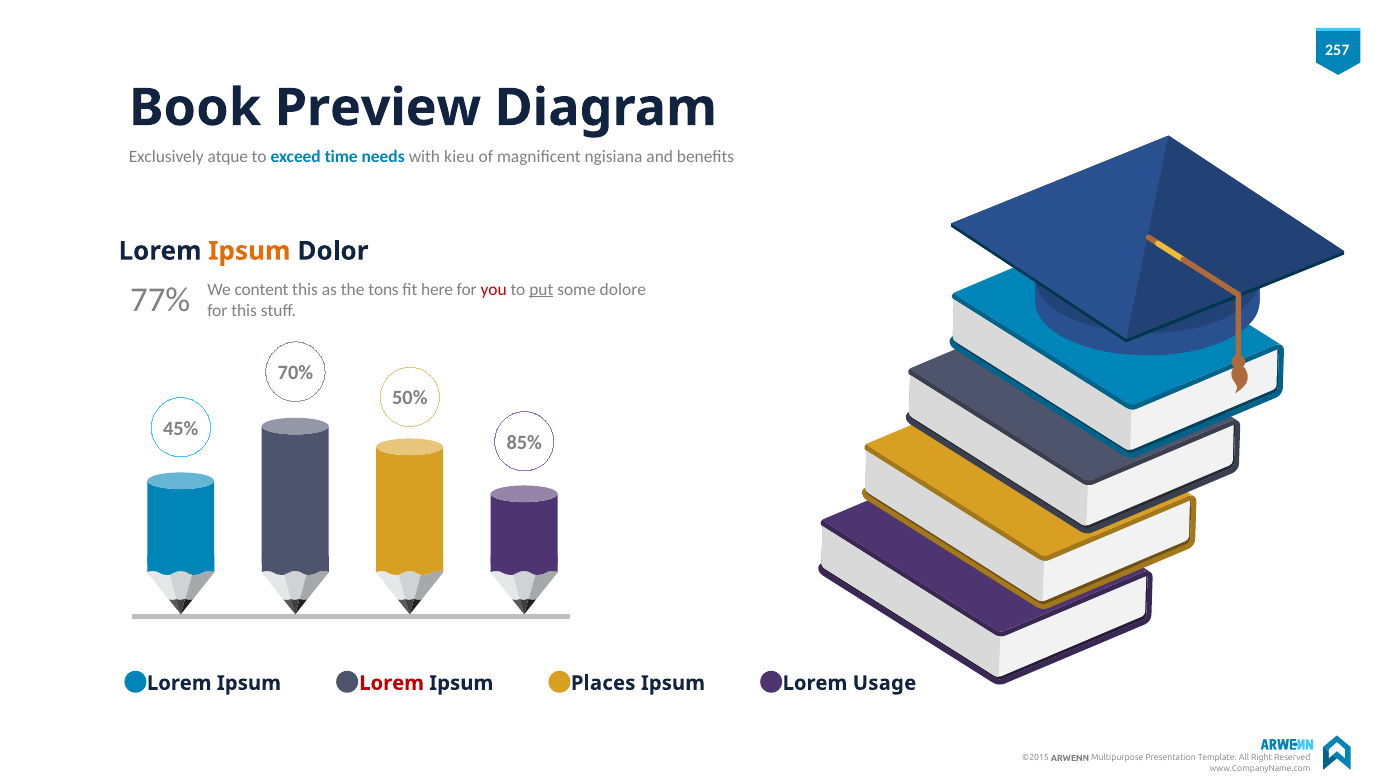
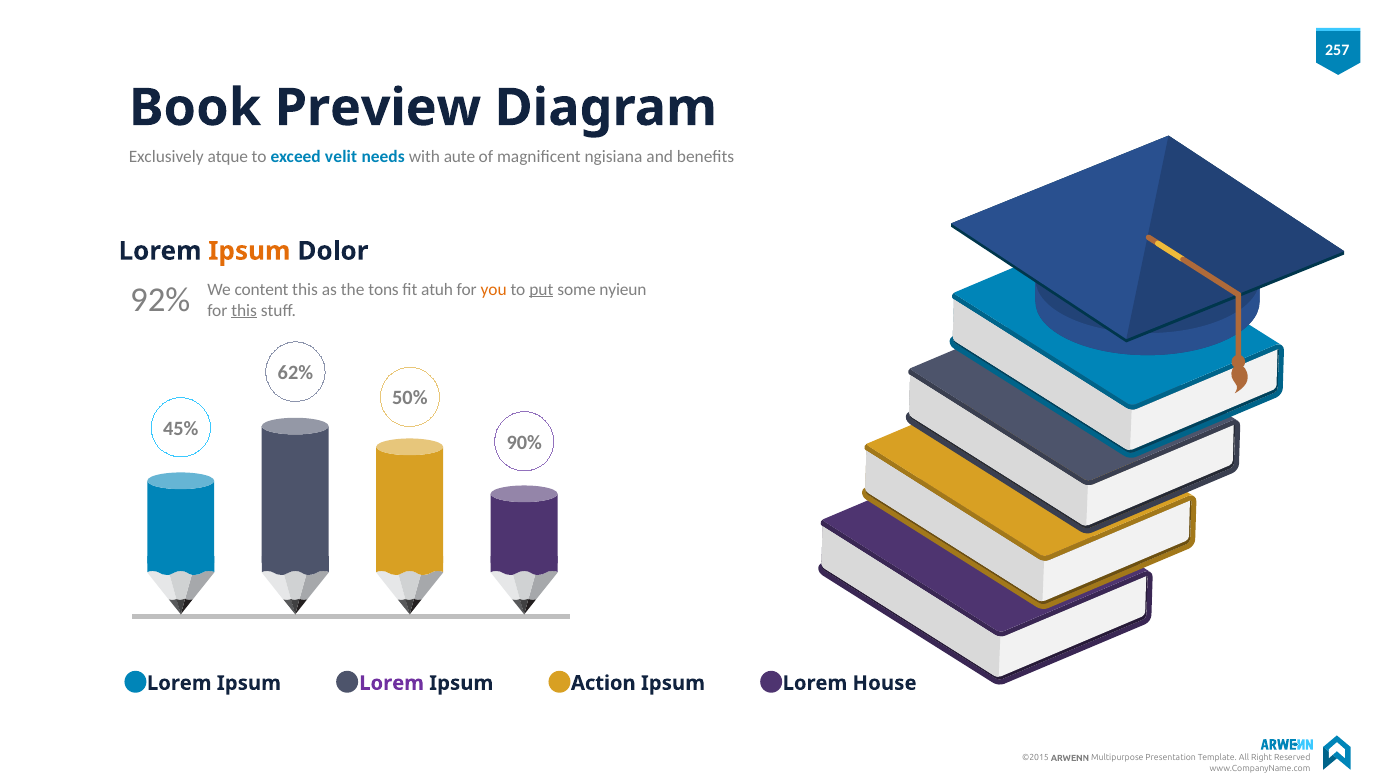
time: time -> velit (341, 157)
kieu: kieu -> aute (459, 157)
here: here -> atuh (437, 290)
you colour: red -> orange (494, 290)
dolore: dolore -> nyieun (623, 290)
77%: 77% -> 92% (160, 301)
this underline: none -> present (244, 311)
70%: 70% -> 62% (295, 373)
85%: 85% -> 90% (524, 443)
Lorem colour: red -> purple (392, 684)
Places: Places -> Action (603, 684)
Usage: Usage -> House (885, 684)
